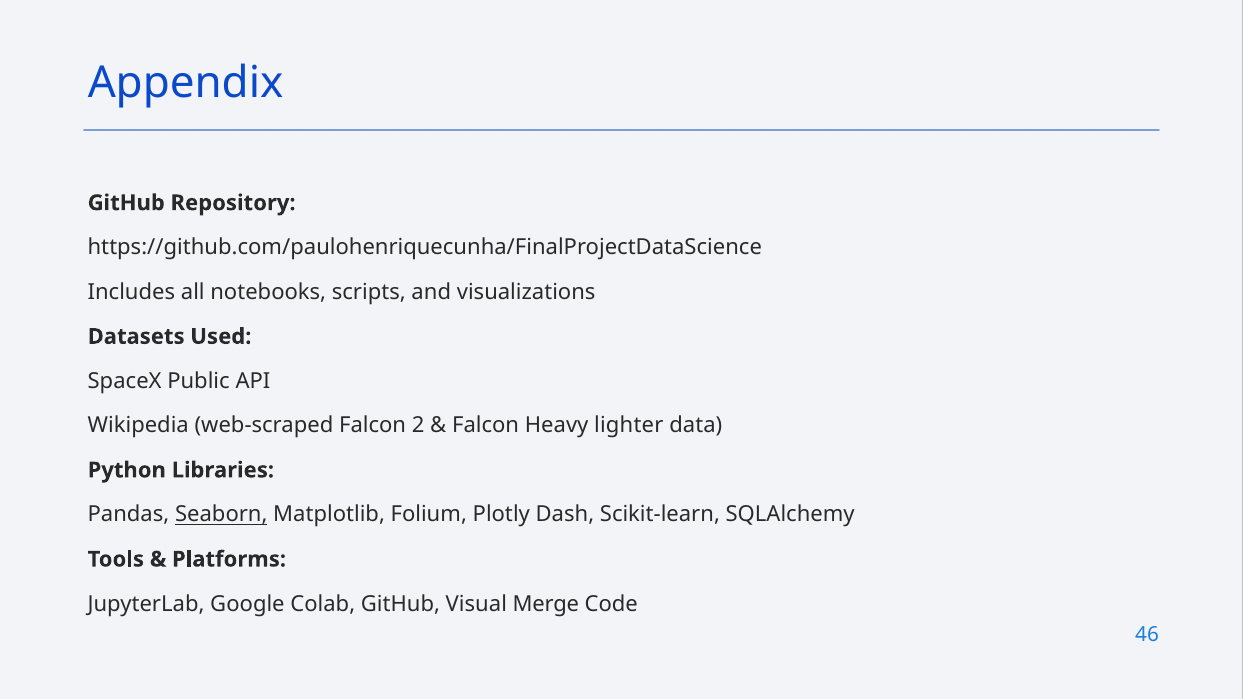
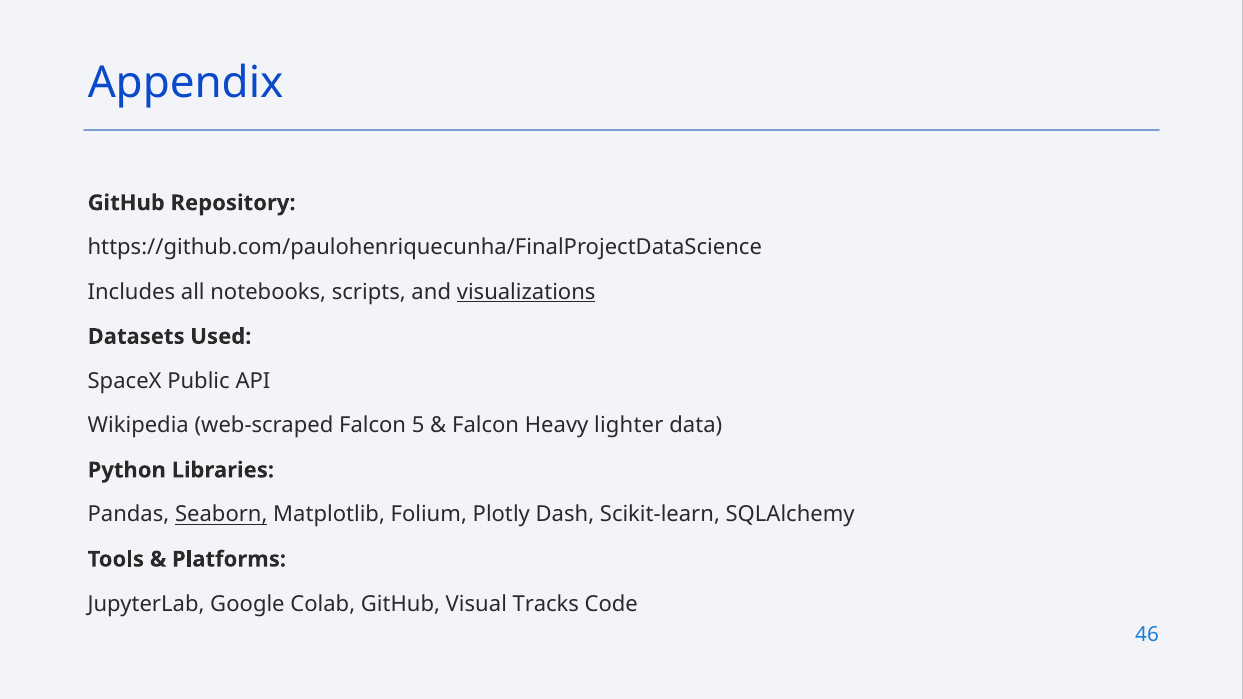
visualizations underline: none -> present (526, 292)
2: 2 -> 5 (418, 426)
Merge: Merge -> Tracks (546, 604)
